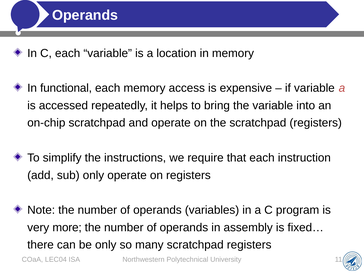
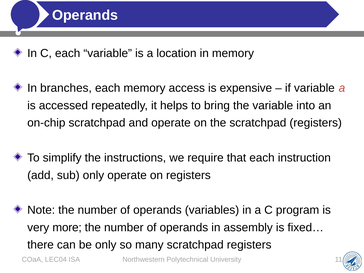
functional: functional -> branches (66, 88)
